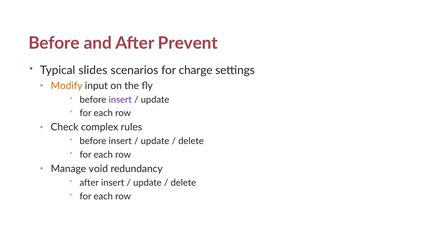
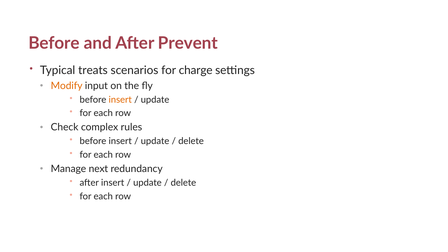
slides: slides -> treats (93, 70)
insert colour: purple -> orange (120, 100)
void: void -> next (98, 169)
